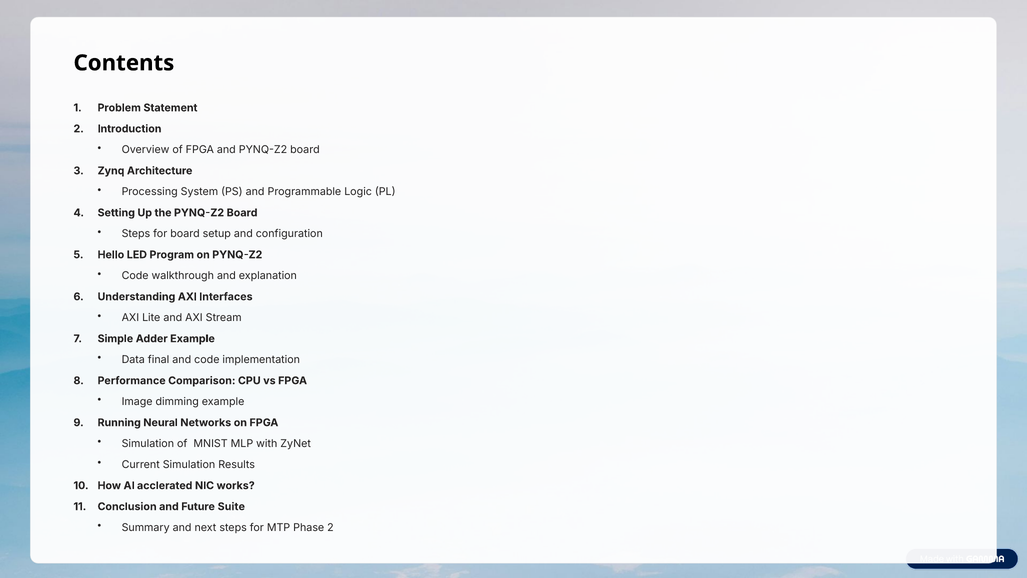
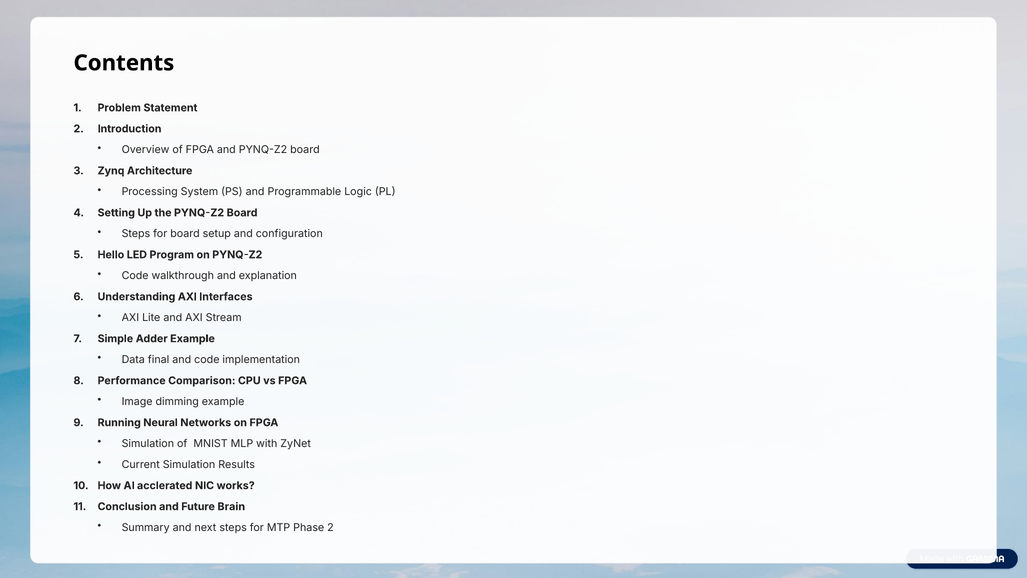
Suite: Suite -> Brain (231, 506)
